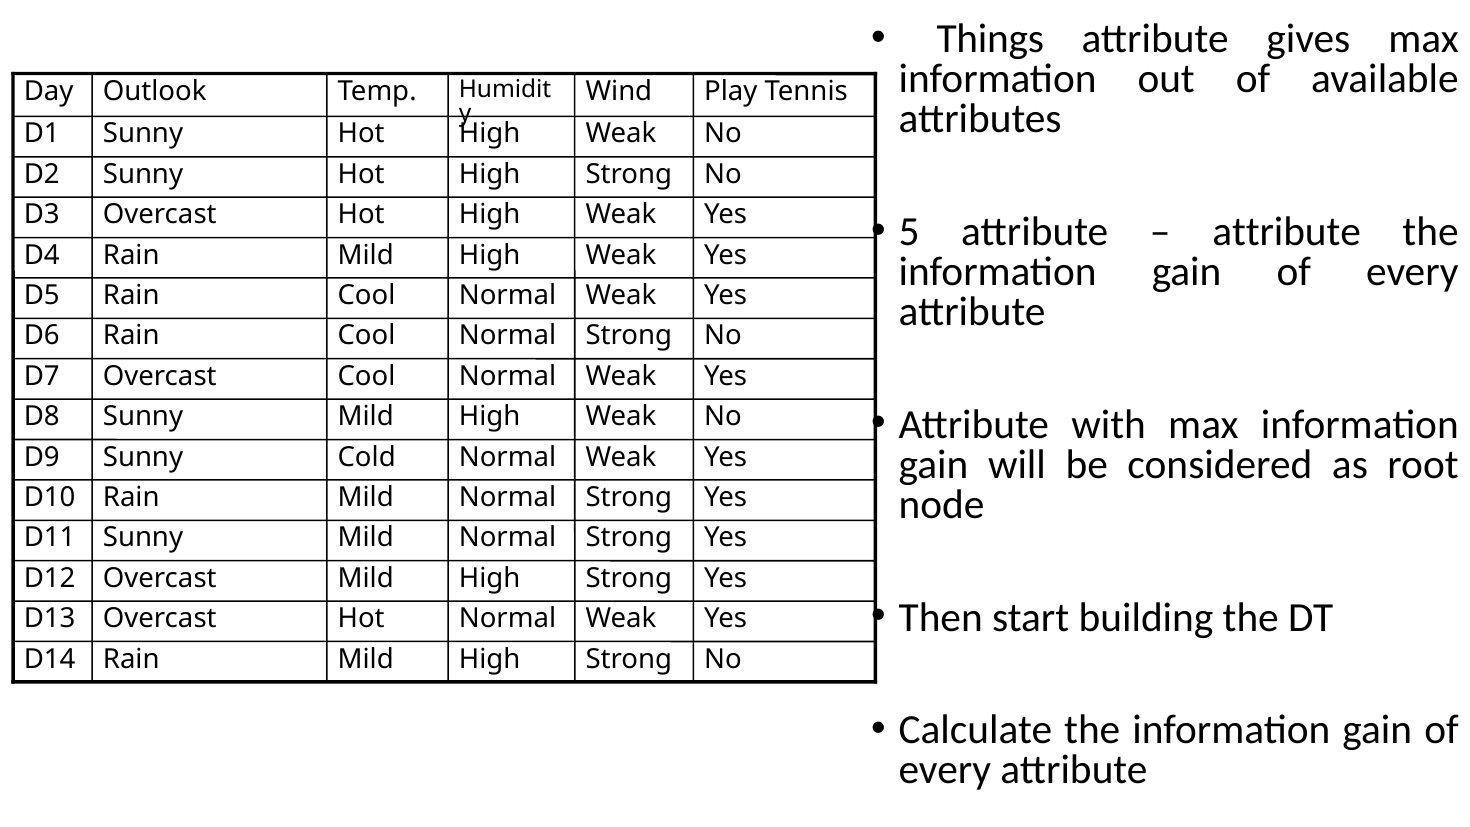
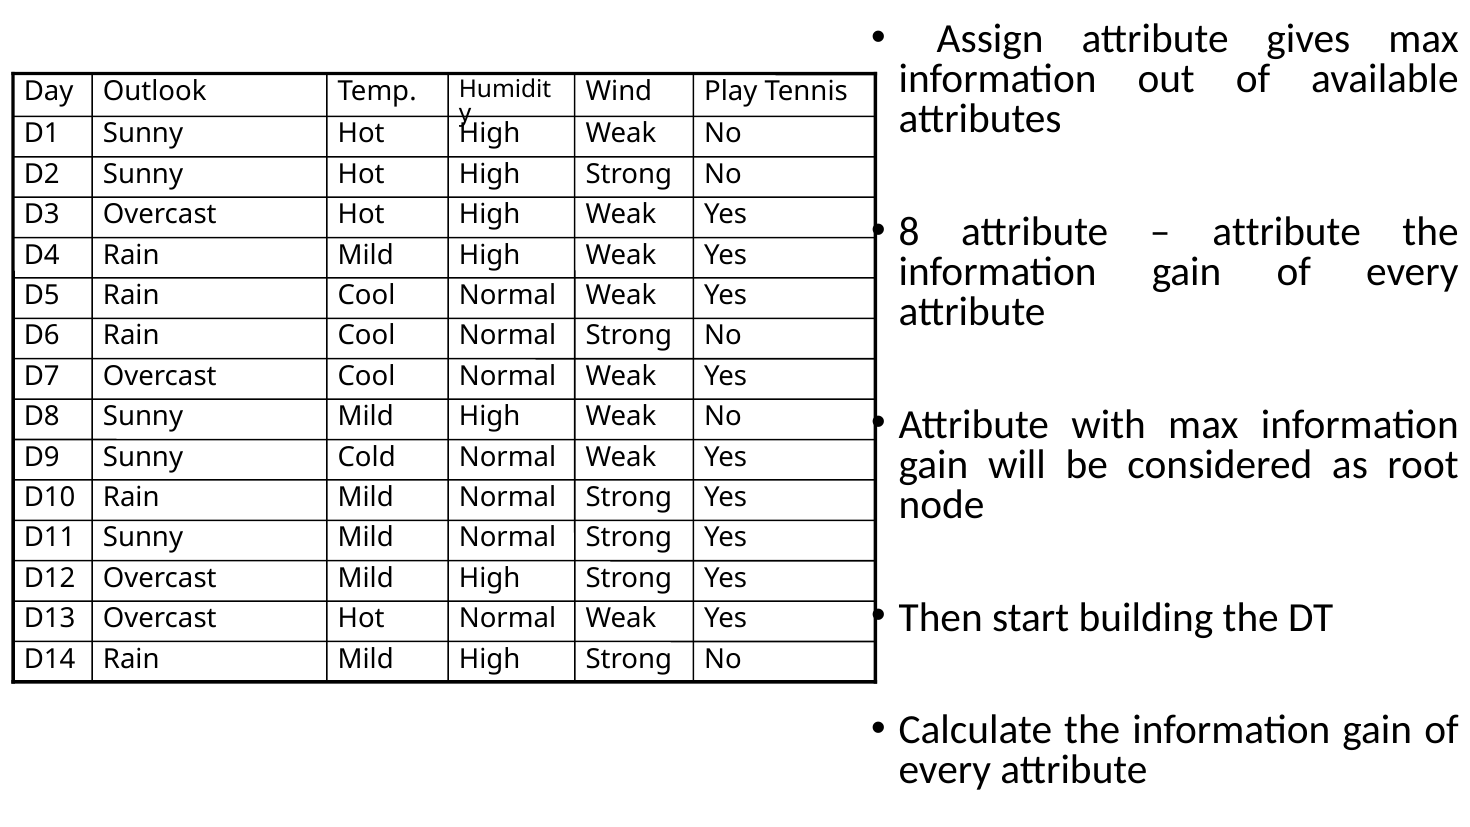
Things: Things -> Assign (990, 39)
5: 5 -> 8 (909, 232)
